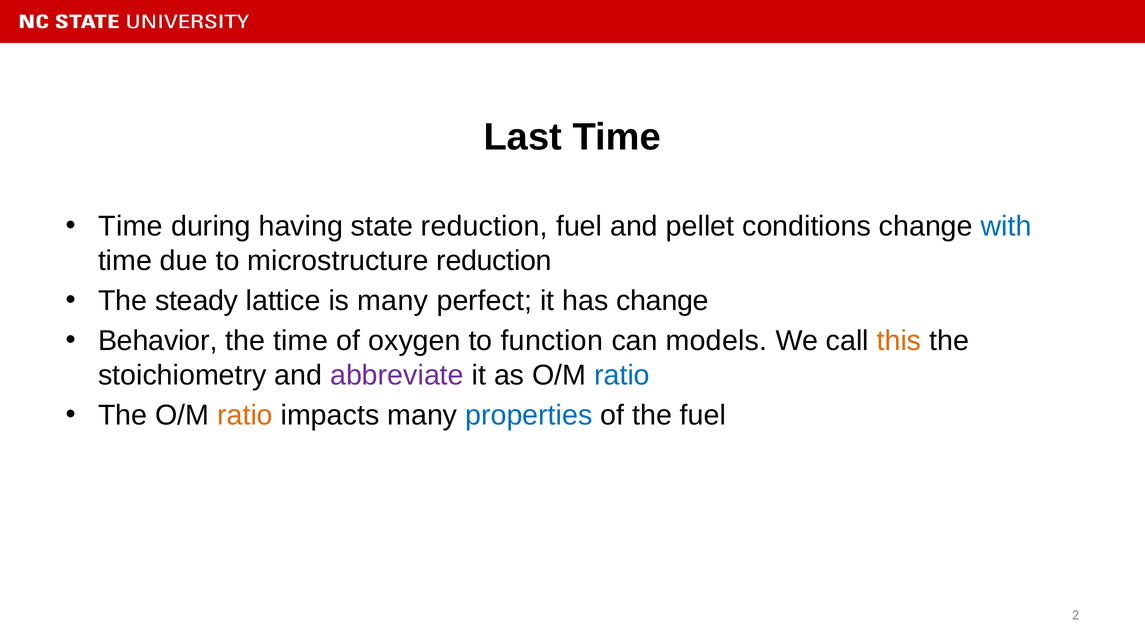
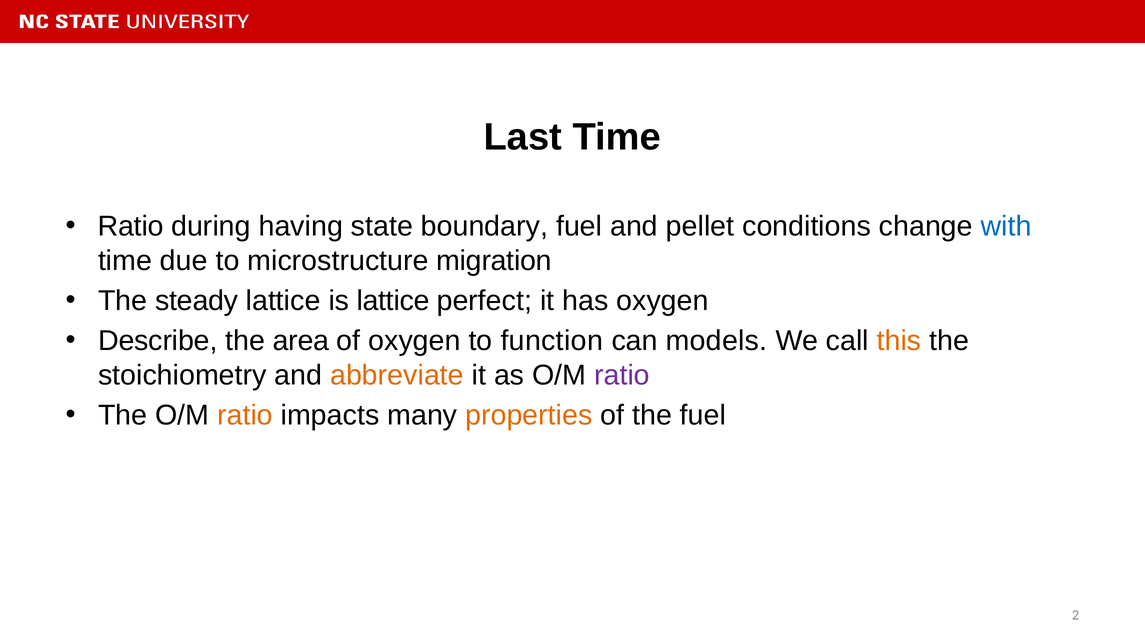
Time: Time -> Ratio (131, 226)
state reduction: reduction -> boundary (484, 226)
microstructure reduction: reduction -> migration (494, 261)
is many: many -> lattice (393, 301)
has change: change -> oxygen (662, 301)
Behavior: Behavior -> Describe (158, 341)
the time: time -> area (301, 341)
abbreviate colour: purple -> orange (397, 375)
ratio colour: blue -> purple (622, 375)
properties colour: blue -> orange (529, 415)
